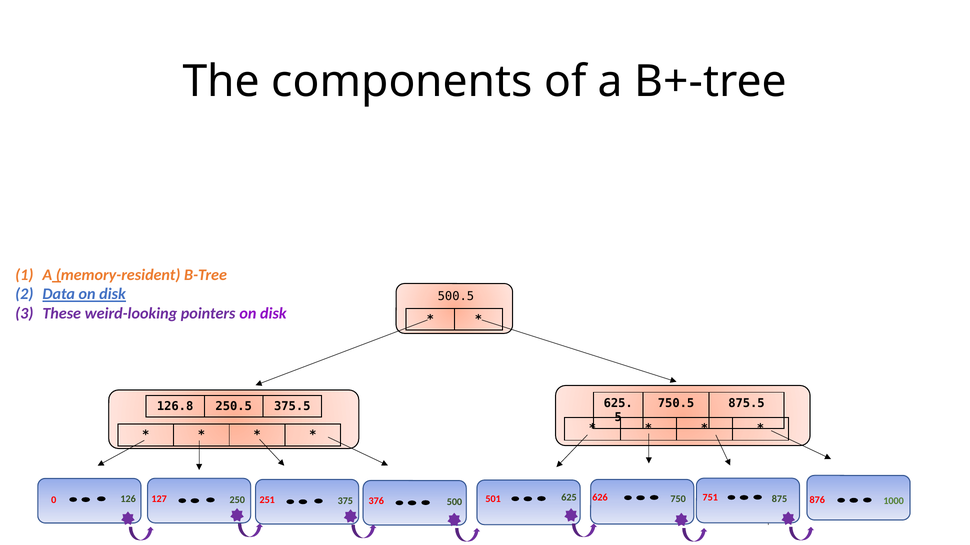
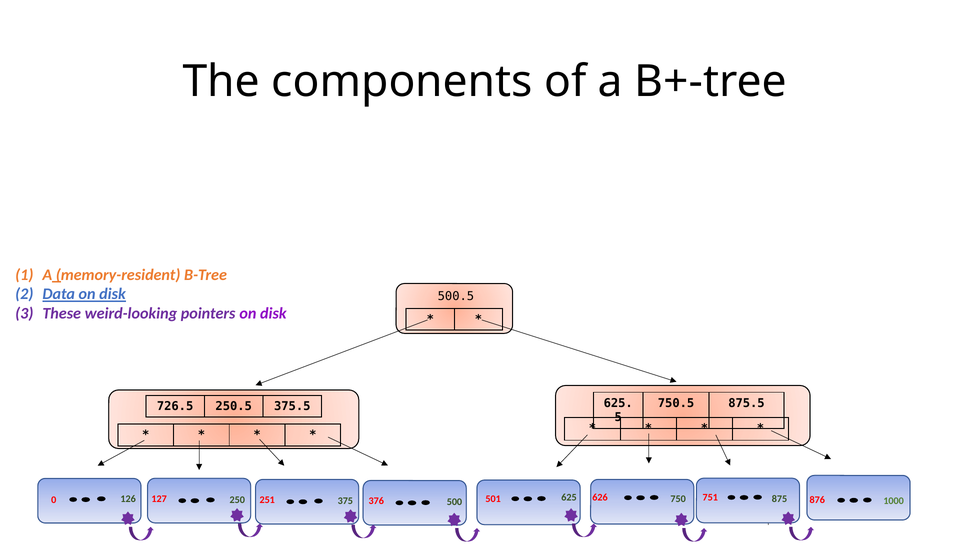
126.8: 126.8 -> 726.5 (175, 407)
